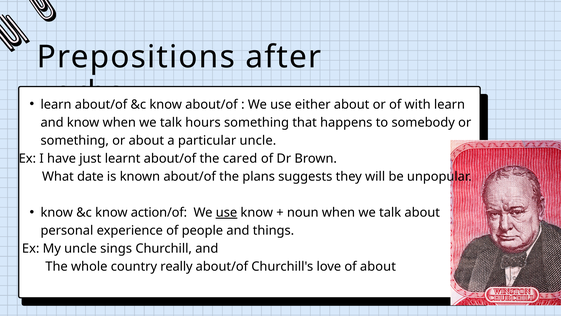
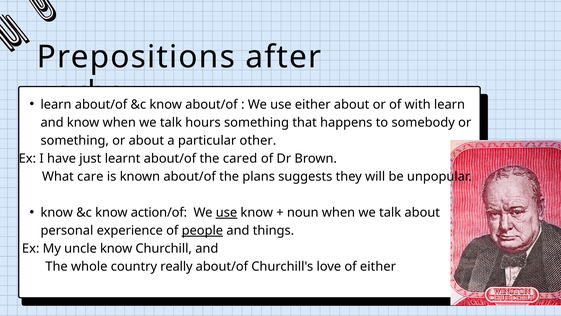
particular uncle: uncle -> other (258, 140)
date: date -> care (90, 176)
people underline: none -> present (202, 230)
uncle sings: sings -> know (116, 248)
of about: about -> either (378, 266)
